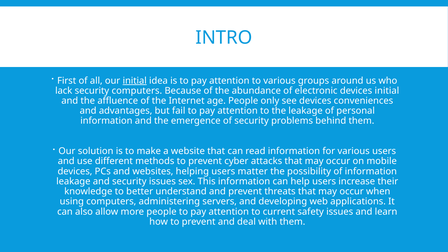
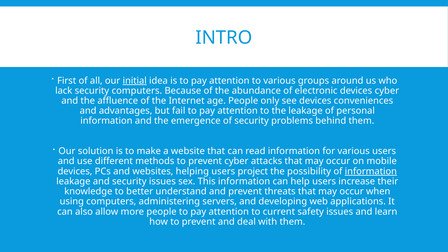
devices initial: initial -> cyber (387, 91)
matter: matter -> project (253, 171)
information underline: none -> present (371, 171)
